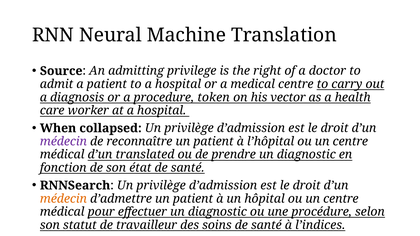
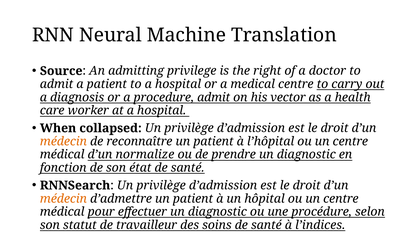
procedure token: token -> admit (214, 97)
médecin colour: purple -> orange (63, 142)
translated: translated -> normalize (145, 155)
